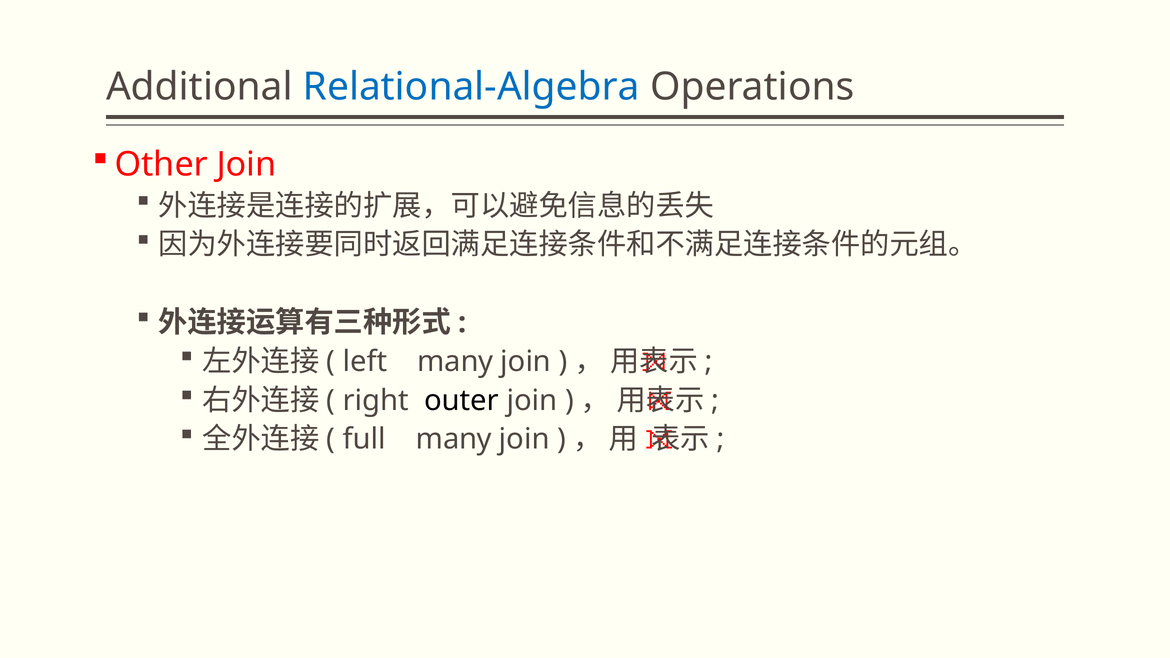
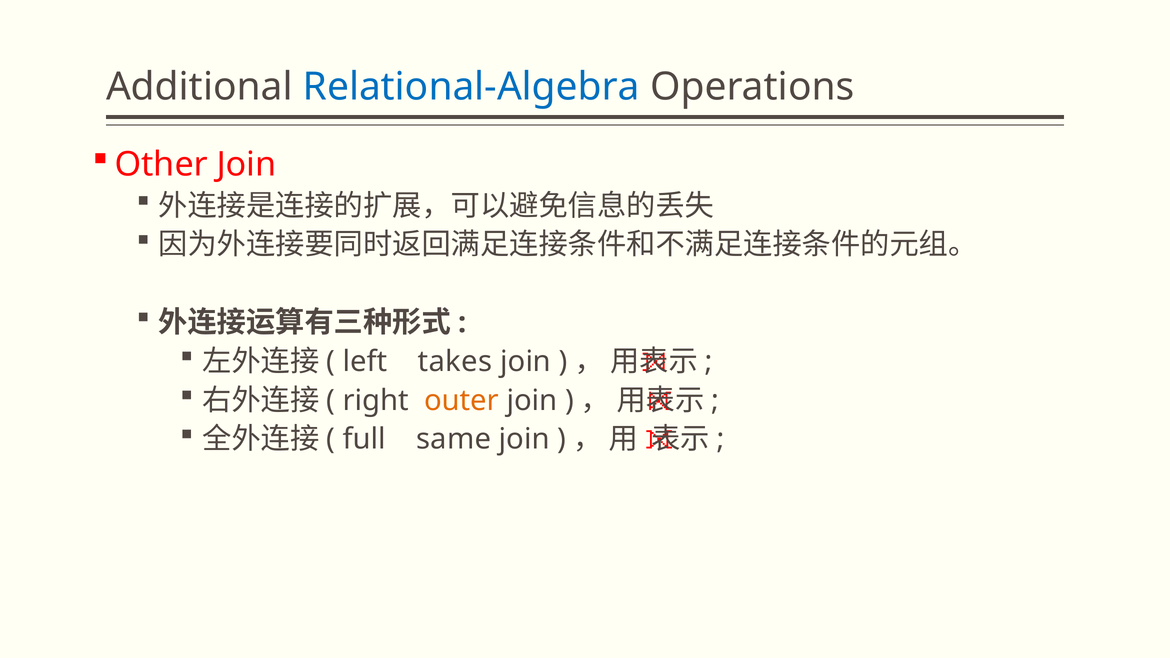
left many: many -> takes (455, 362)
outer colour: black -> orange (462, 400)
full many: many -> same (454, 439)
